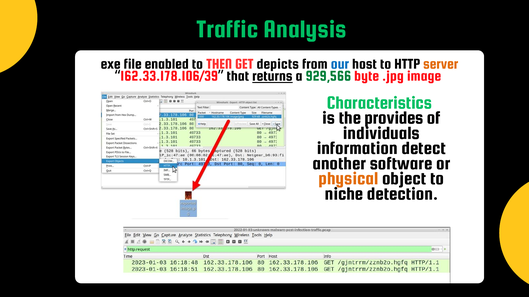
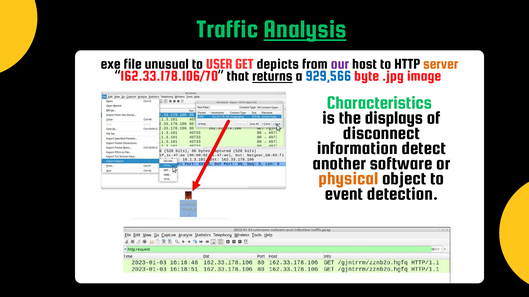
Analysis underline: none -> present (305, 29)
enabled: enabled -> unusual (167, 64)
THEN: THEN -> USER (219, 64)
our colour: blue -> purple (340, 64)
162.33.178.106/39: 162.33.178.106/39 -> 162.33.178.106/70 (169, 76)
929,566 colour: green -> blue (328, 76)
provides: provides -> displays (394, 118)
individuals: individuals -> disconnect (381, 133)
niche: niche -> event (344, 194)
